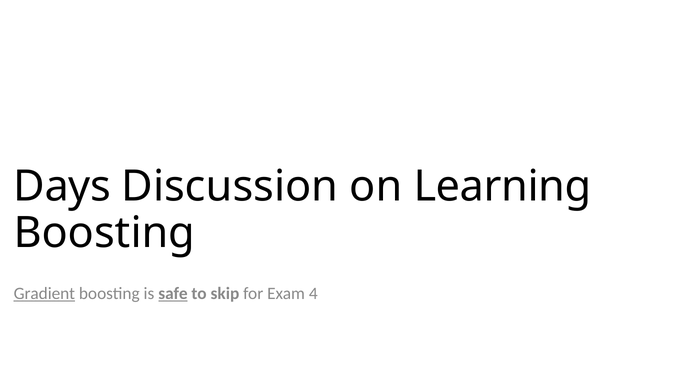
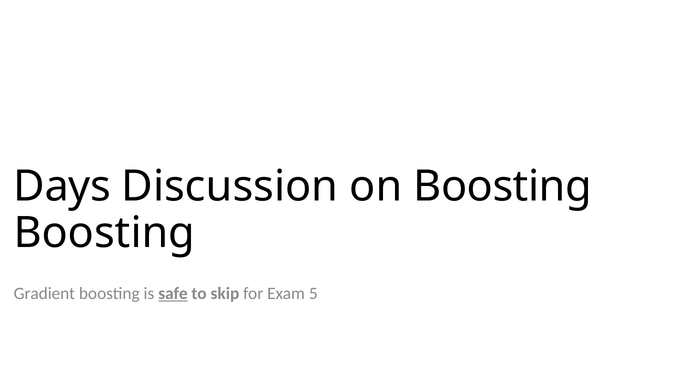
on Learning: Learning -> Boosting (503, 186)
Gradient underline: present -> none (44, 293)
4: 4 -> 5 (313, 293)
